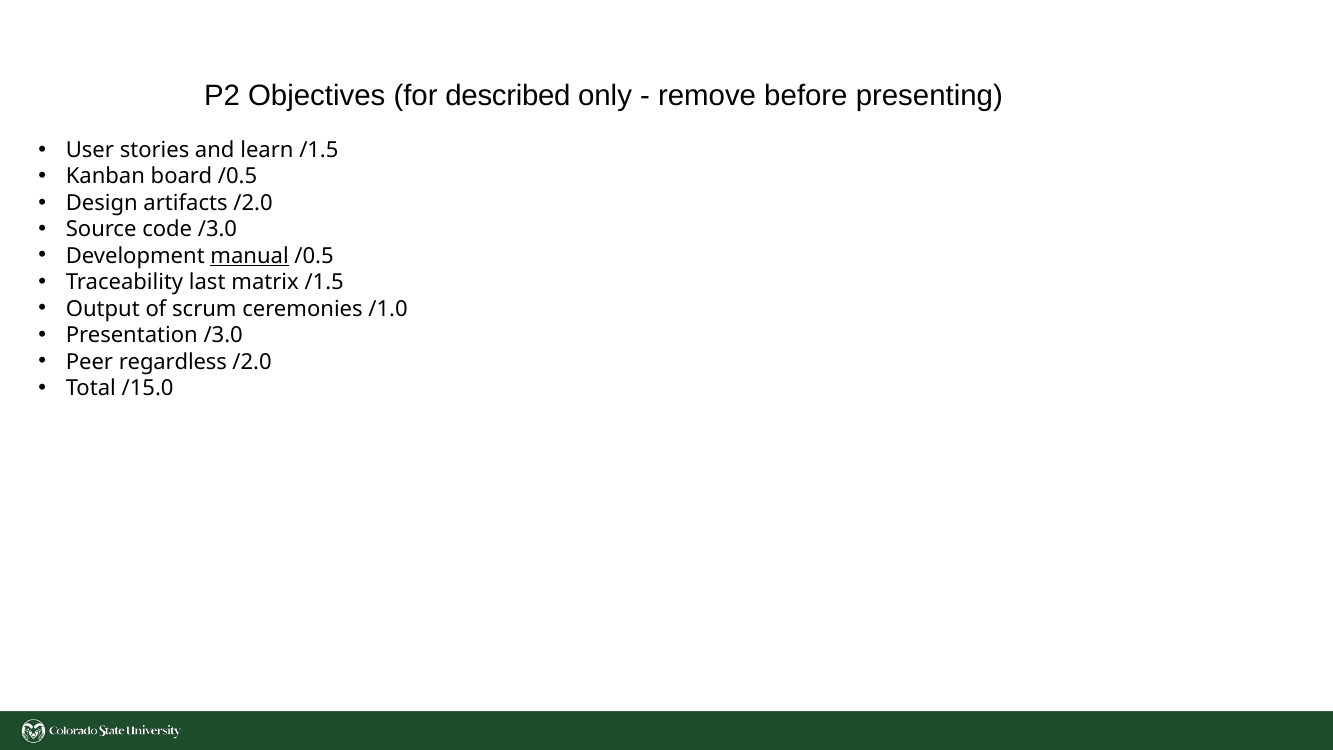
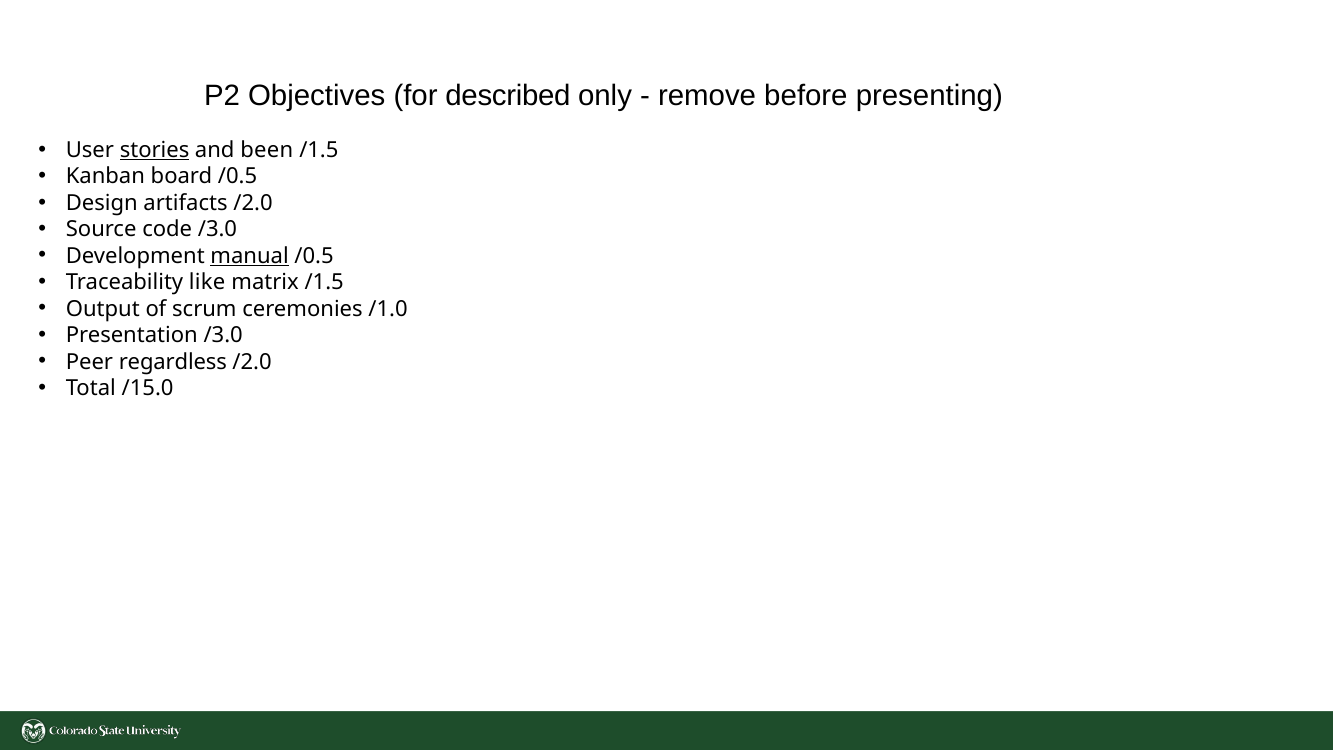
stories underline: none -> present (155, 150)
learn: learn -> been (267, 150)
last: last -> like (207, 282)
